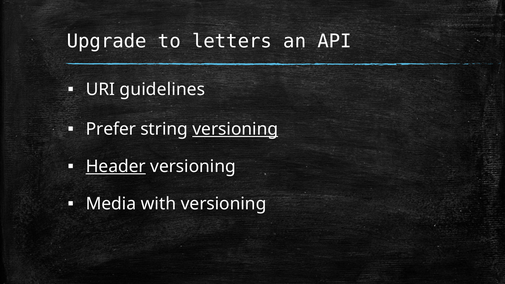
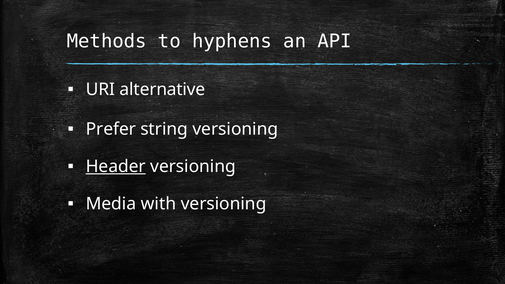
Upgrade: Upgrade -> Methods (107, 41)
letters: letters -> hyphens (232, 41)
guidelines: guidelines -> alternative (163, 89)
versioning underline: present -> none (235, 129)
